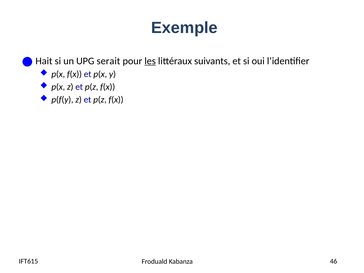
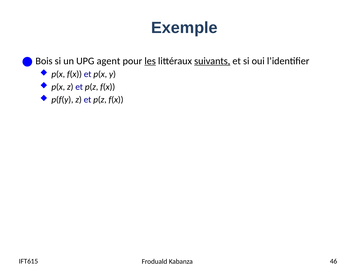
Hait: Hait -> Bois (44, 61)
serait: serait -> agent (108, 61)
suivants underline: none -> present (212, 61)
